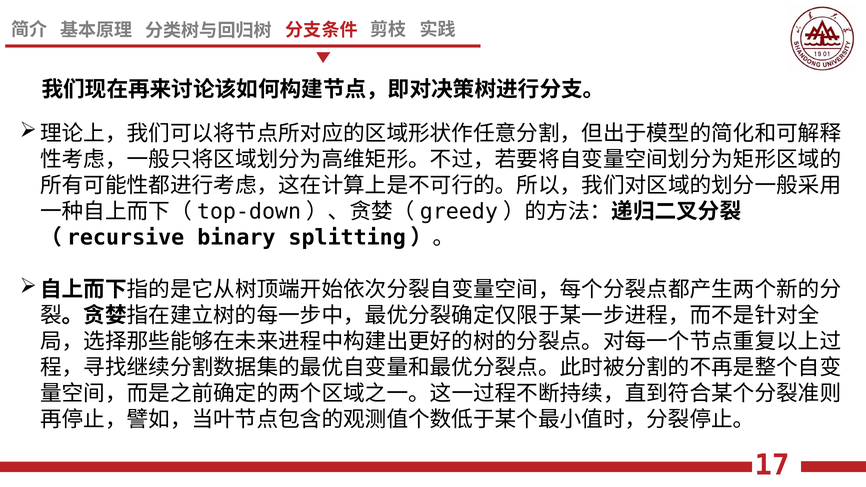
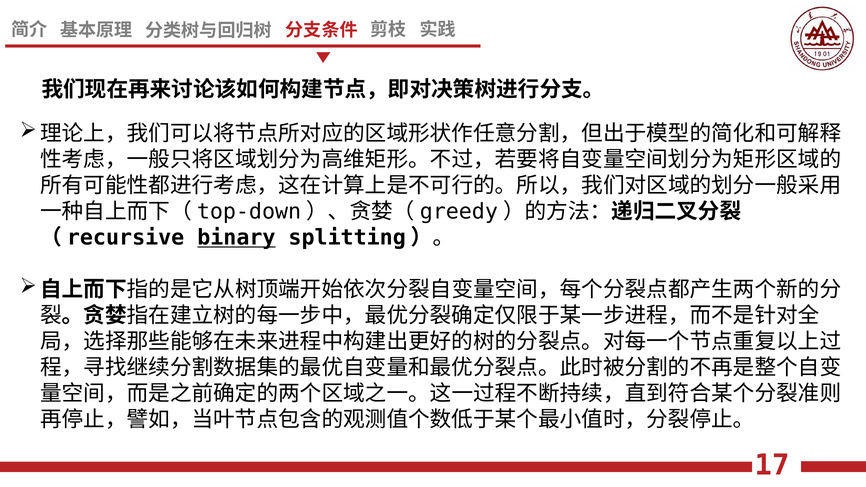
binary underline: none -> present (236, 238)
